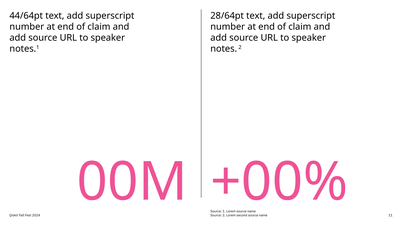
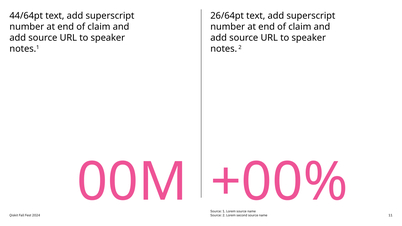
28/64pt: 28/64pt -> 26/64pt (227, 16)
